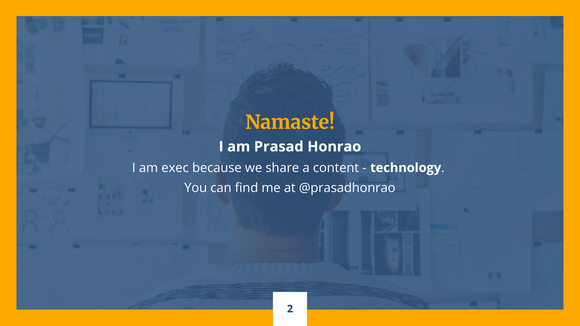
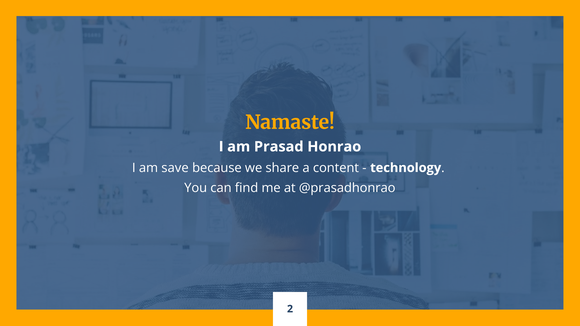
exec: exec -> save (175, 168)
